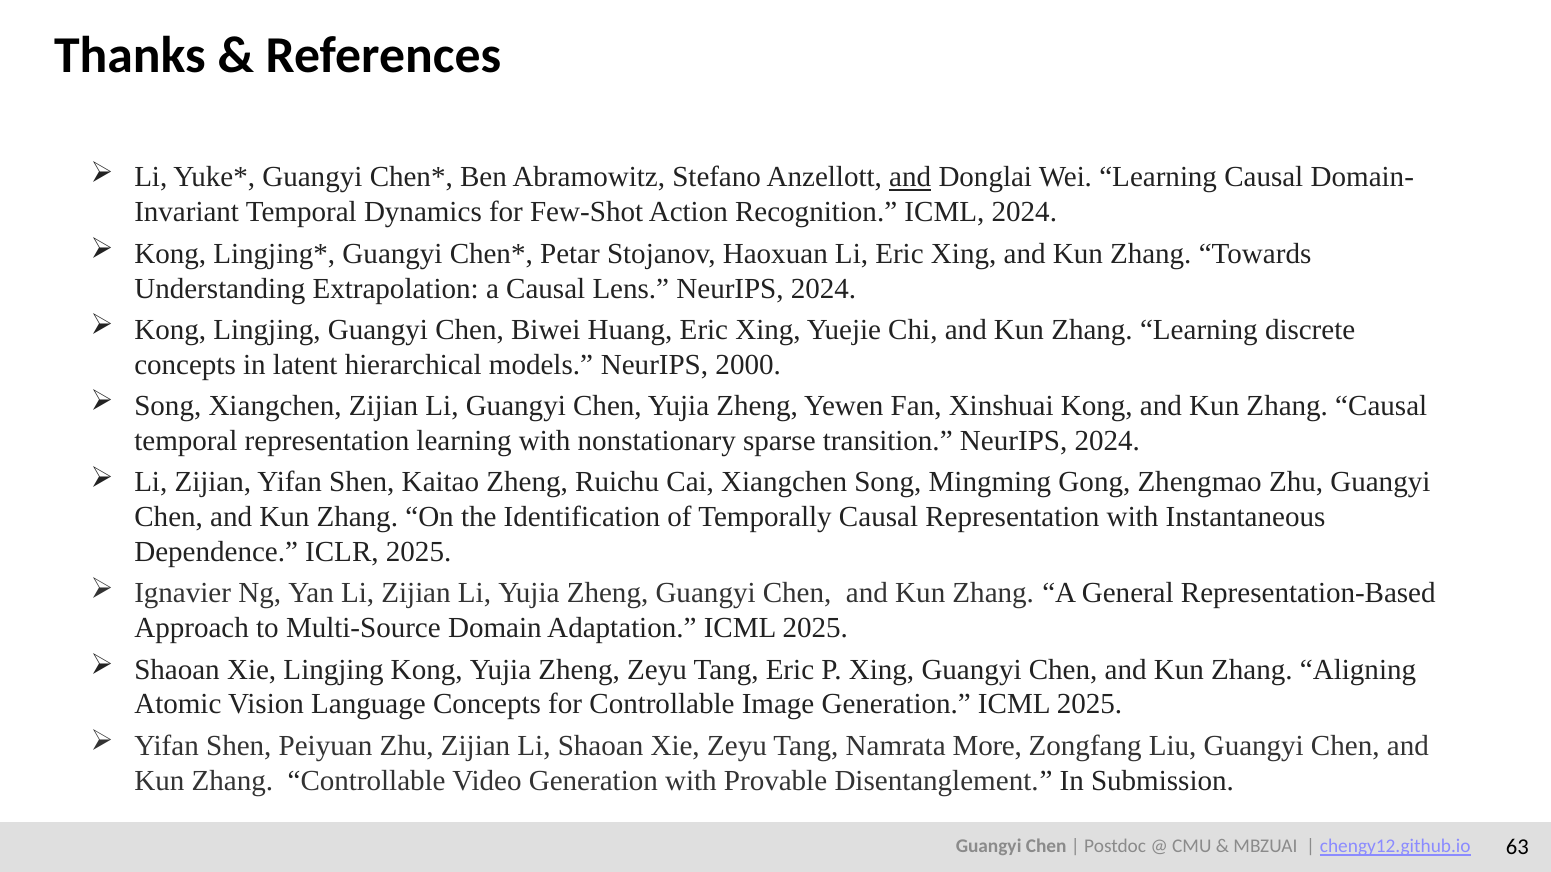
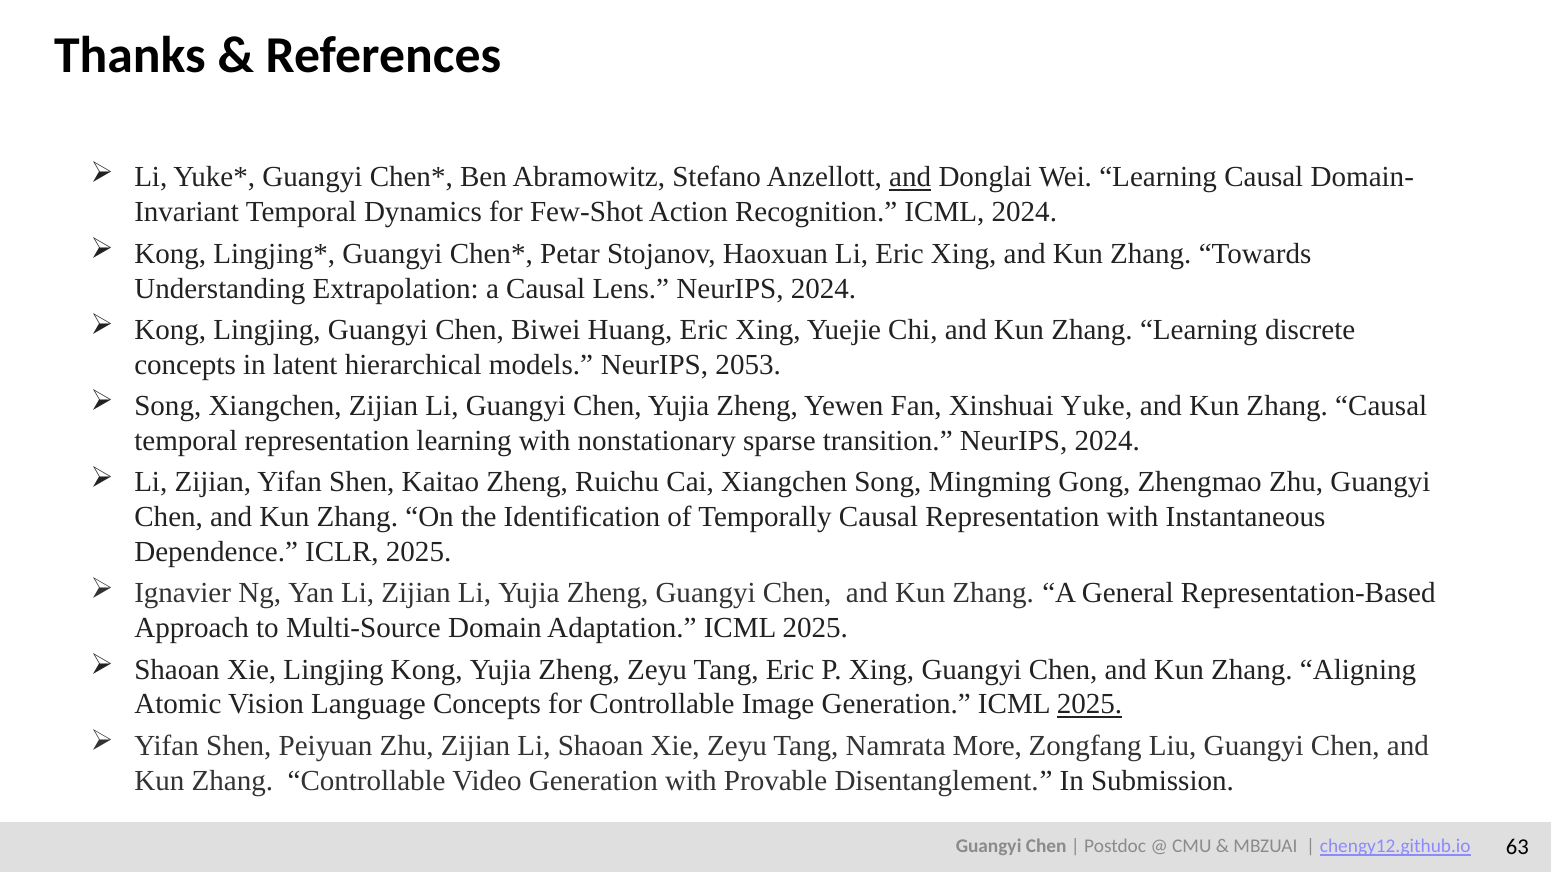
2000: 2000 -> 2053 (748, 365)
Xinshuai Kong: Kong -> Yuke (1097, 406)
2025 underline: none -> present (1090, 705)
